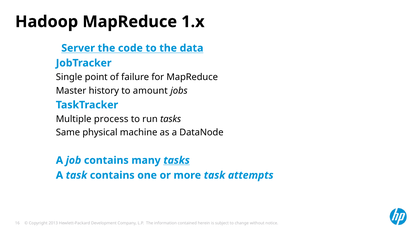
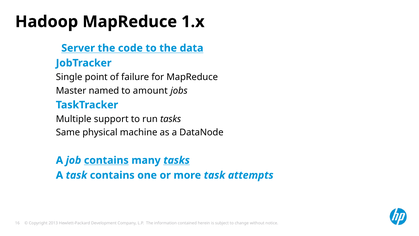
history: history -> named (104, 91)
process: process -> support (111, 119)
contains underline: none -> present (106, 160)
